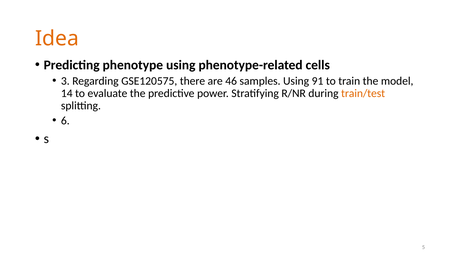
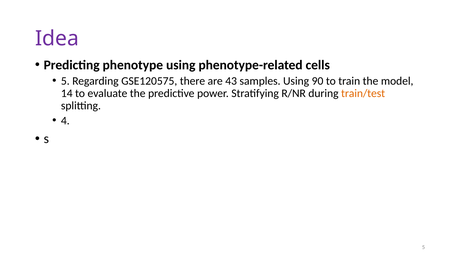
Idea colour: orange -> purple (57, 39)
3: 3 -> 5 (65, 81)
46: 46 -> 43 (231, 81)
91: 91 -> 90 (318, 81)
6: 6 -> 4 (65, 120)
